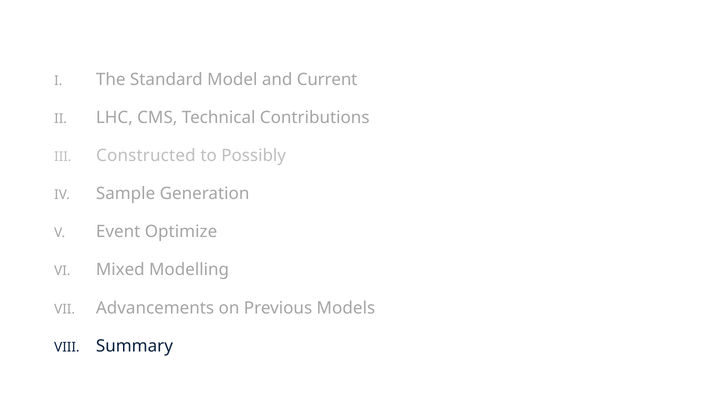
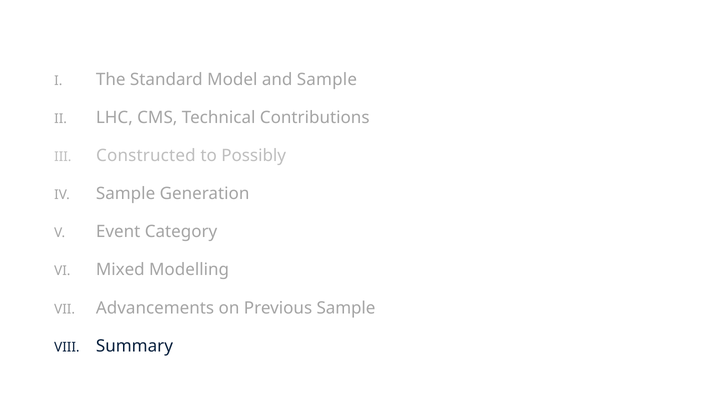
and Current: Current -> Sample (327, 80)
Optimize: Optimize -> Category (181, 232)
Previous Models: Models -> Sample (346, 308)
